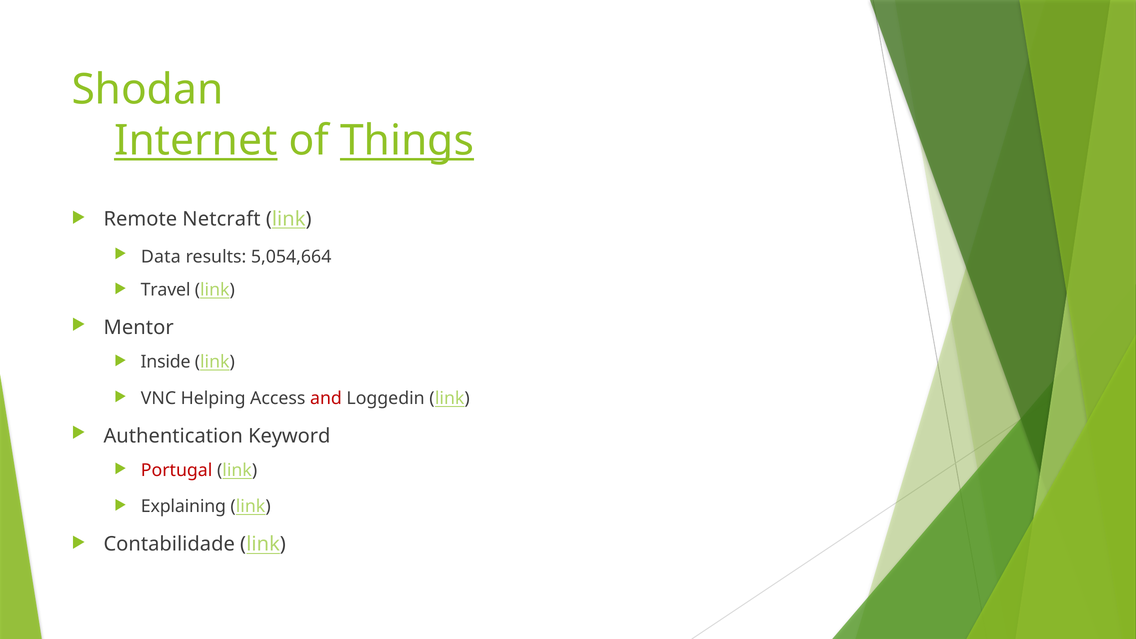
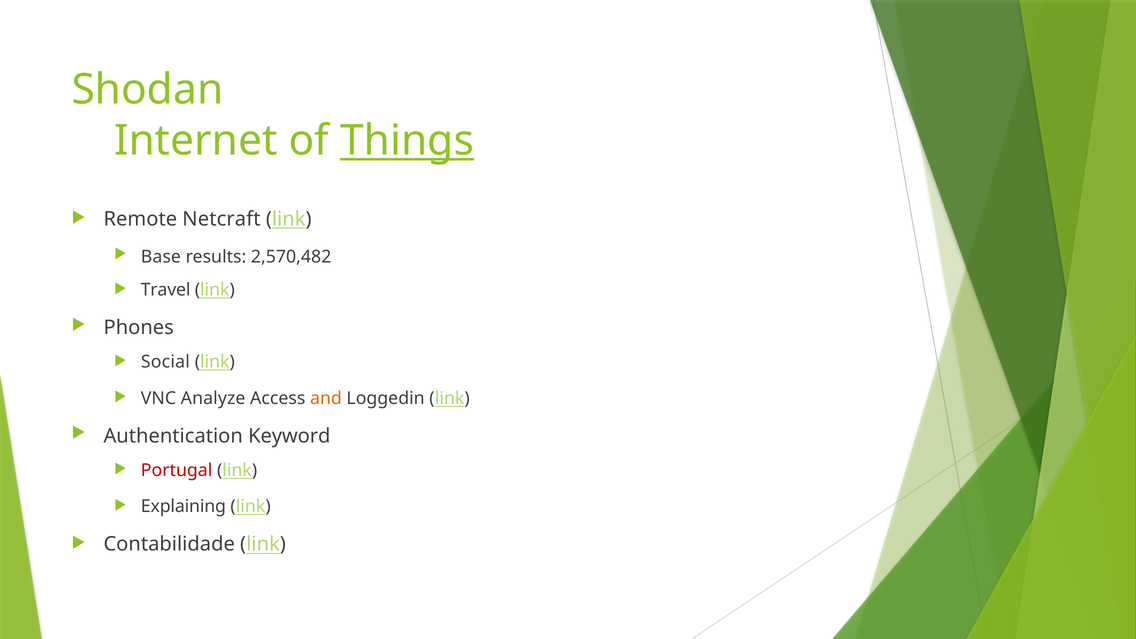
Internet underline: present -> none (196, 141)
Data: Data -> Base (161, 257)
5,054,664: 5,054,664 -> 2,570,482 (291, 257)
Mentor: Mentor -> Phones (139, 328)
Inside: Inside -> Social (165, 362)
Helping: Helping -> Analyze (213, 398)
and colour: red -> orange (326, 398)
